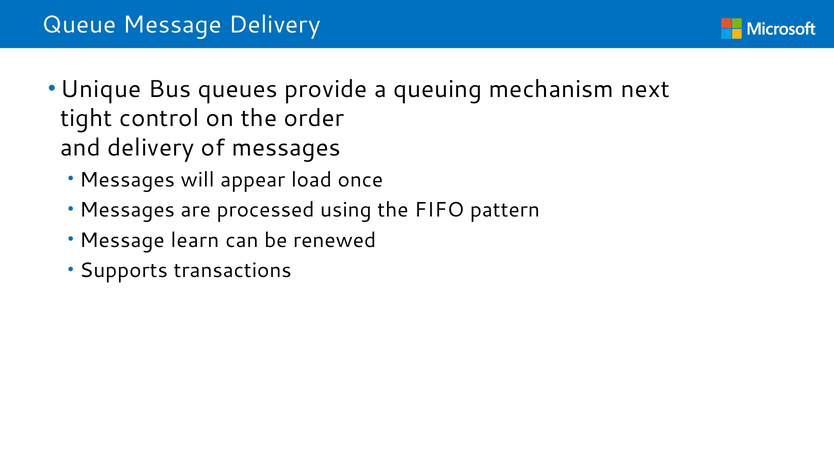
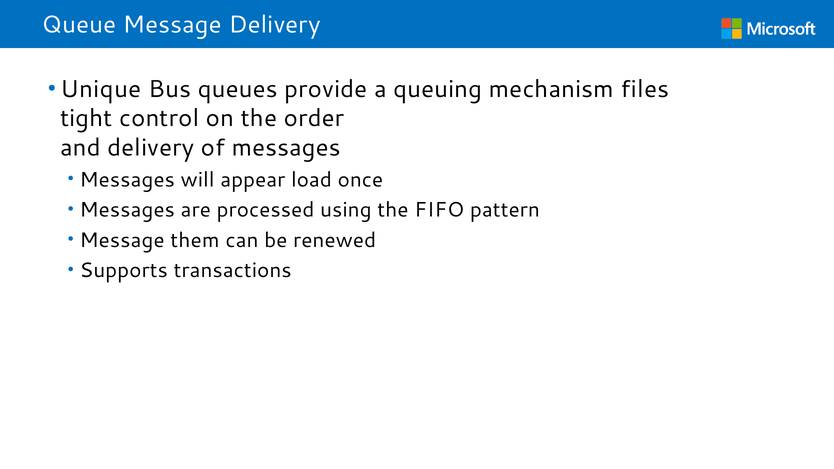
next: next -> files (645, 89)
learn: learn -> them (195, 240)
